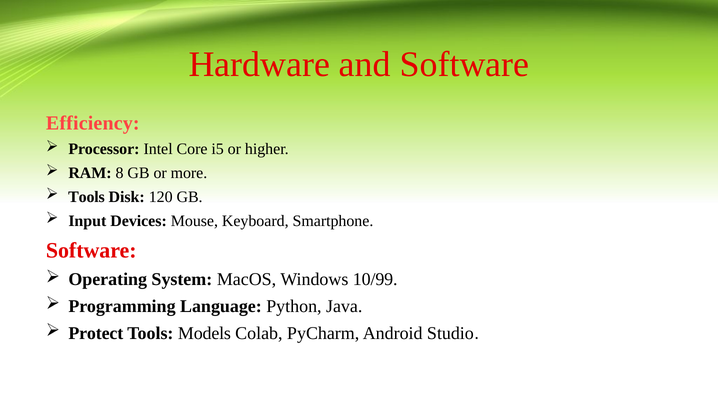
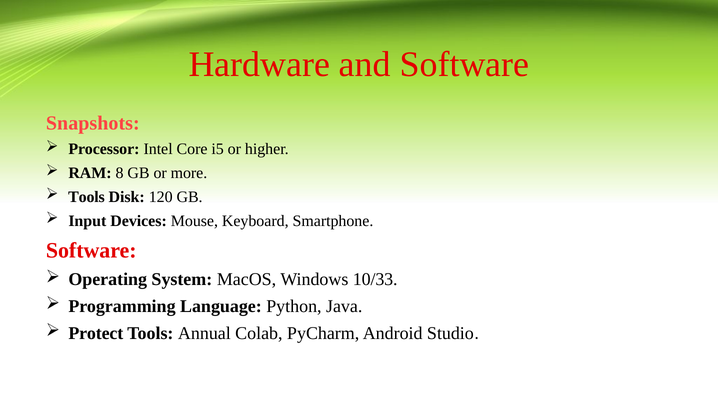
Efficiency: Efficiency -> Snapshots (93, 123)
10/99: 10/99 -> 10/33 (375, 279)
Models: Models -> Annual (204, 333)
